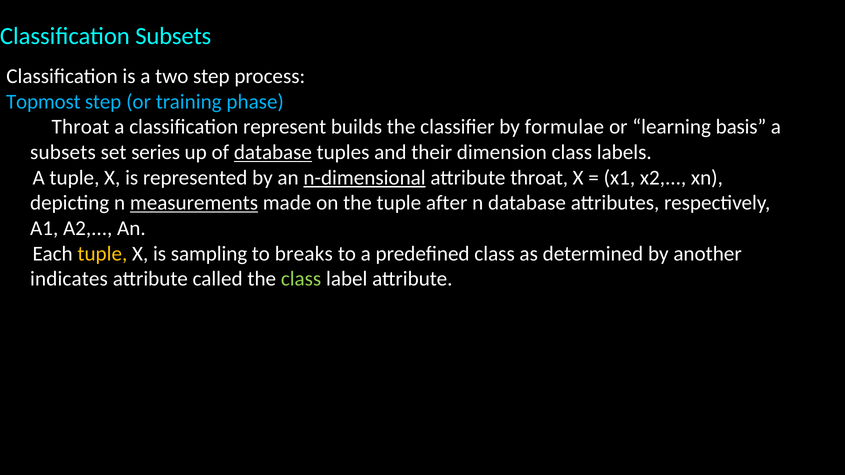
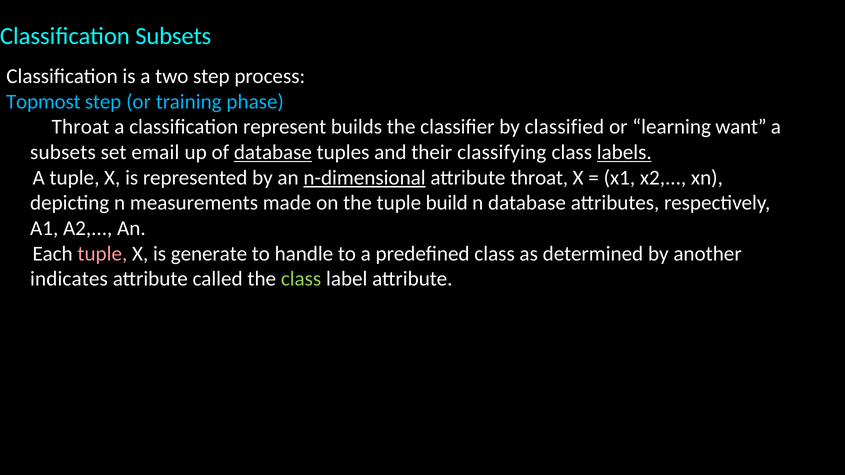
formulae: formulae -> classified (564, 127)
basis: basis -> want (741, 127)
series: series -> email (155, 152)
dimension: dimension -> classifying (502, 152)
labels underline: none -> present (624, 152)
measurements underline: present -> none (194, 203)
after: after -> build (447, 203)
tuple colour: yellow -> pink (102, 254)
sampling: sampling -> generate (209, 254)
breaks: breaks -> handle (304, 254)
